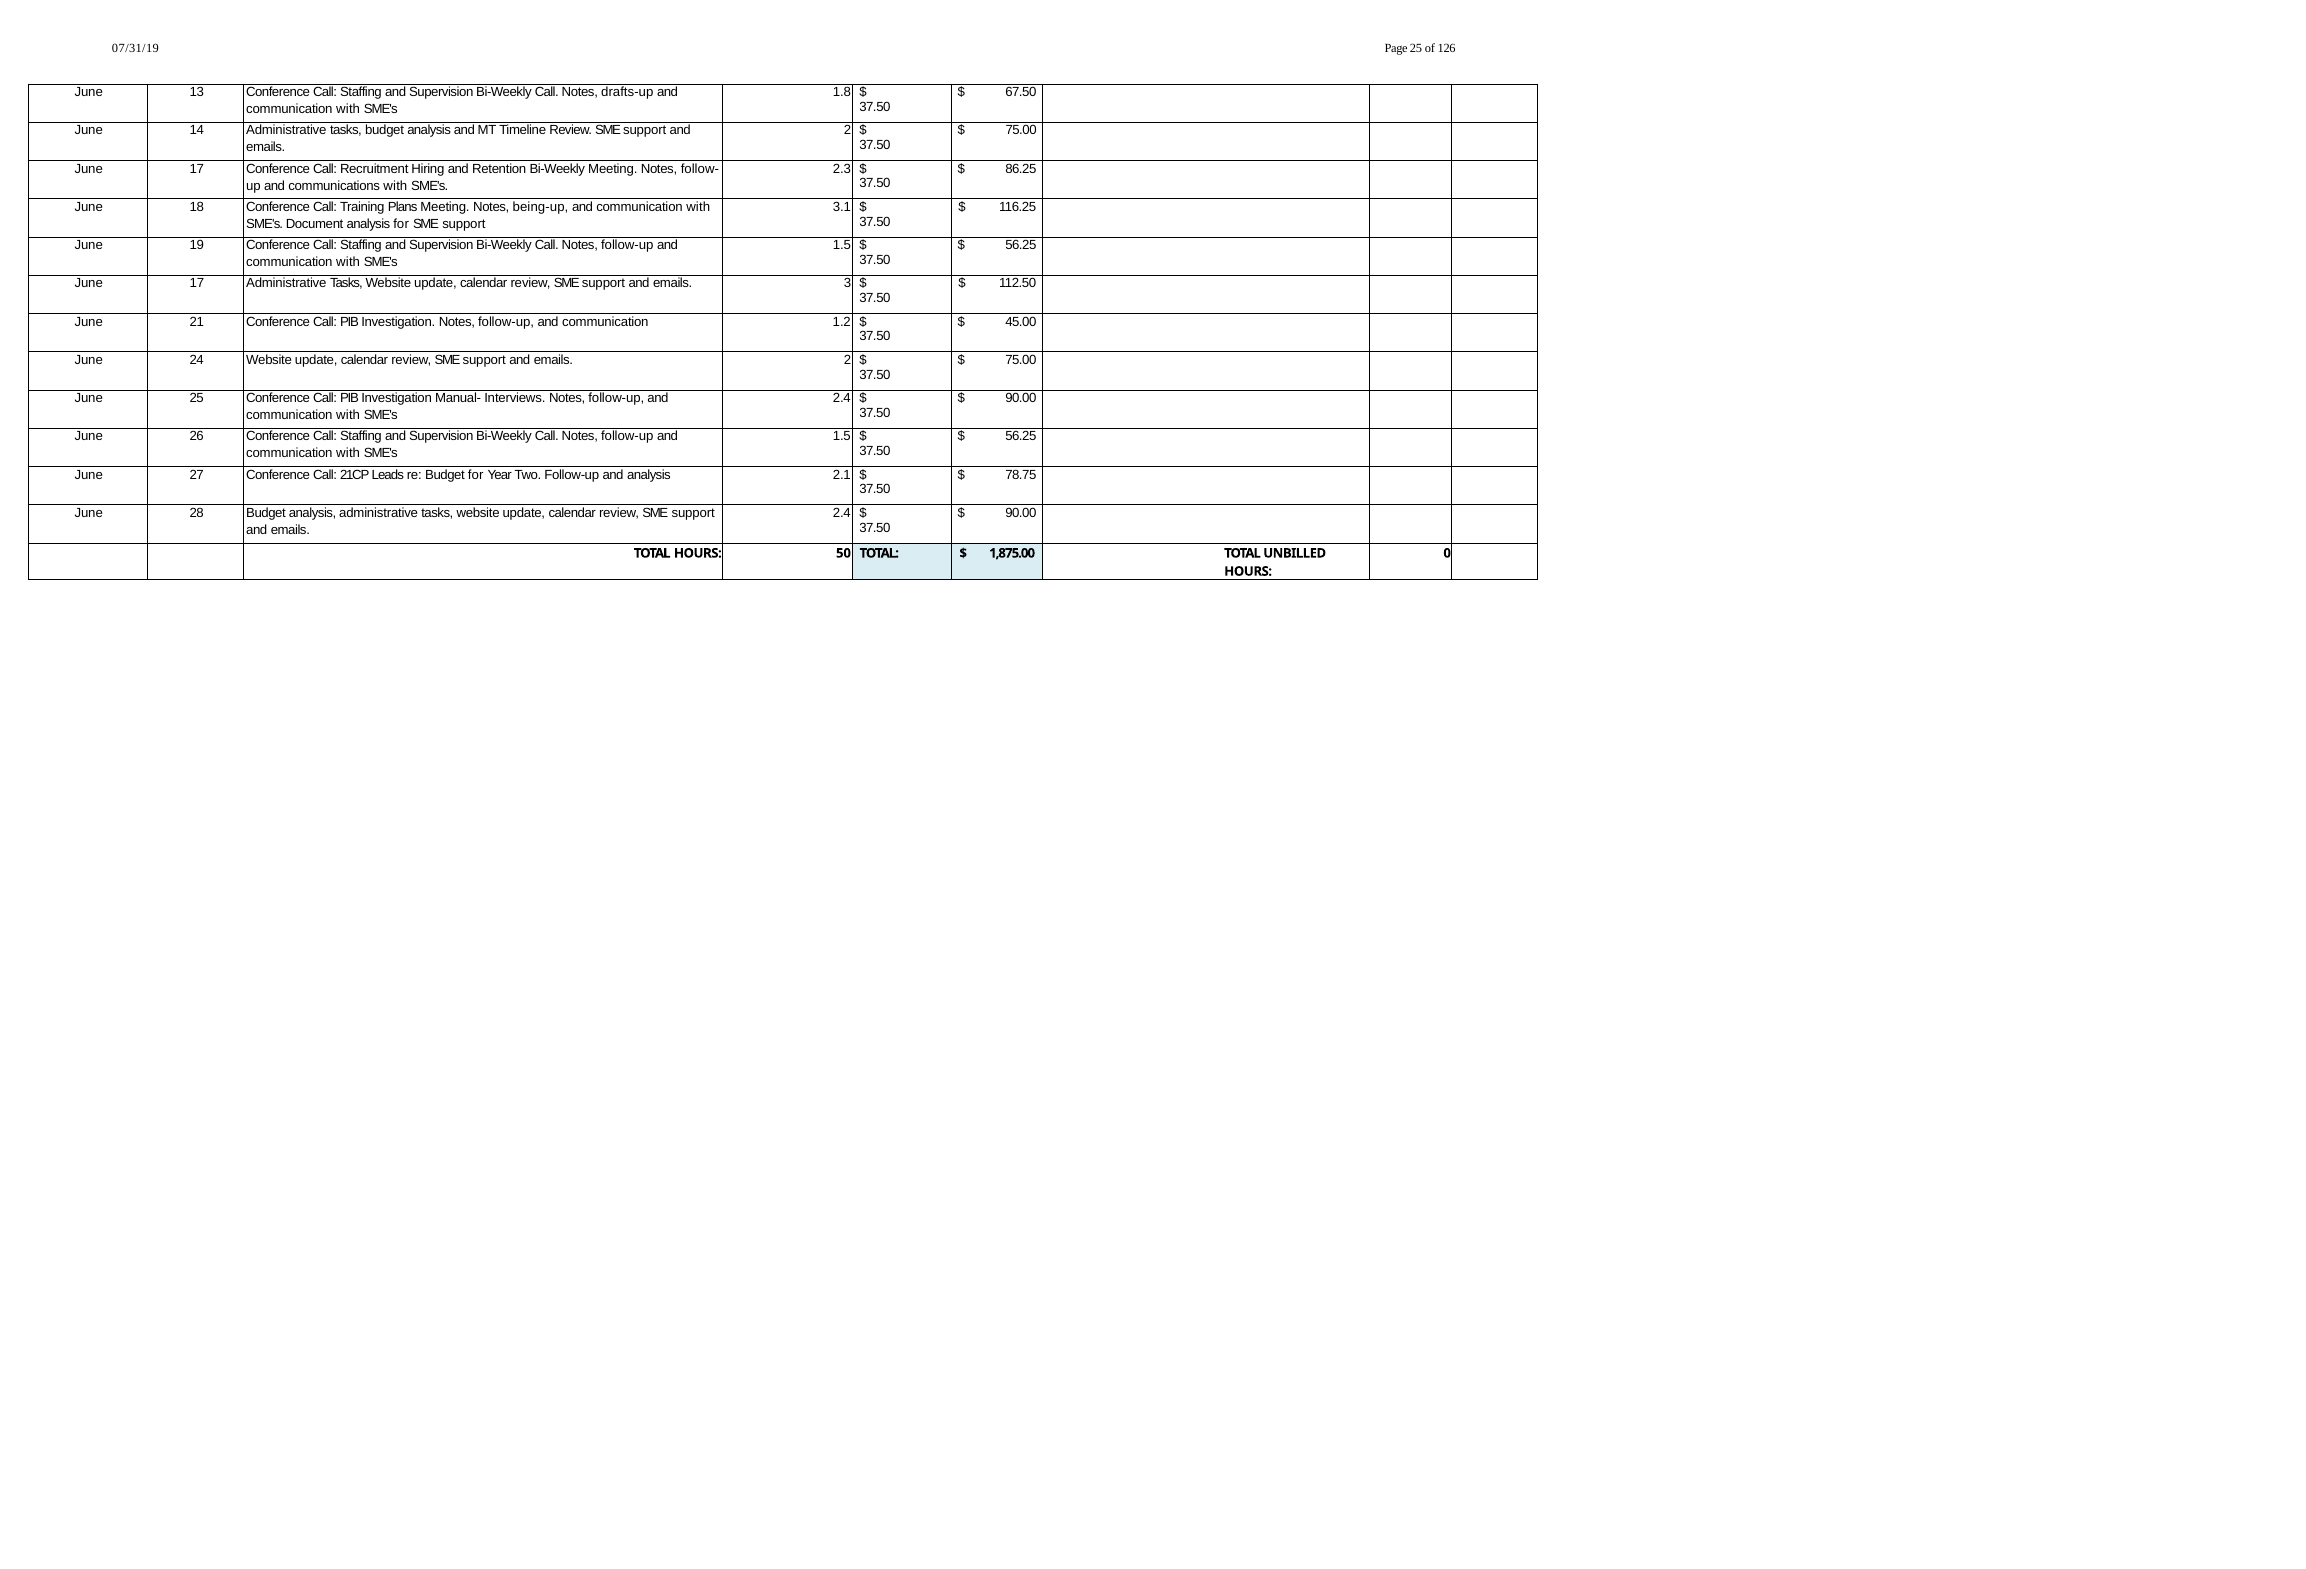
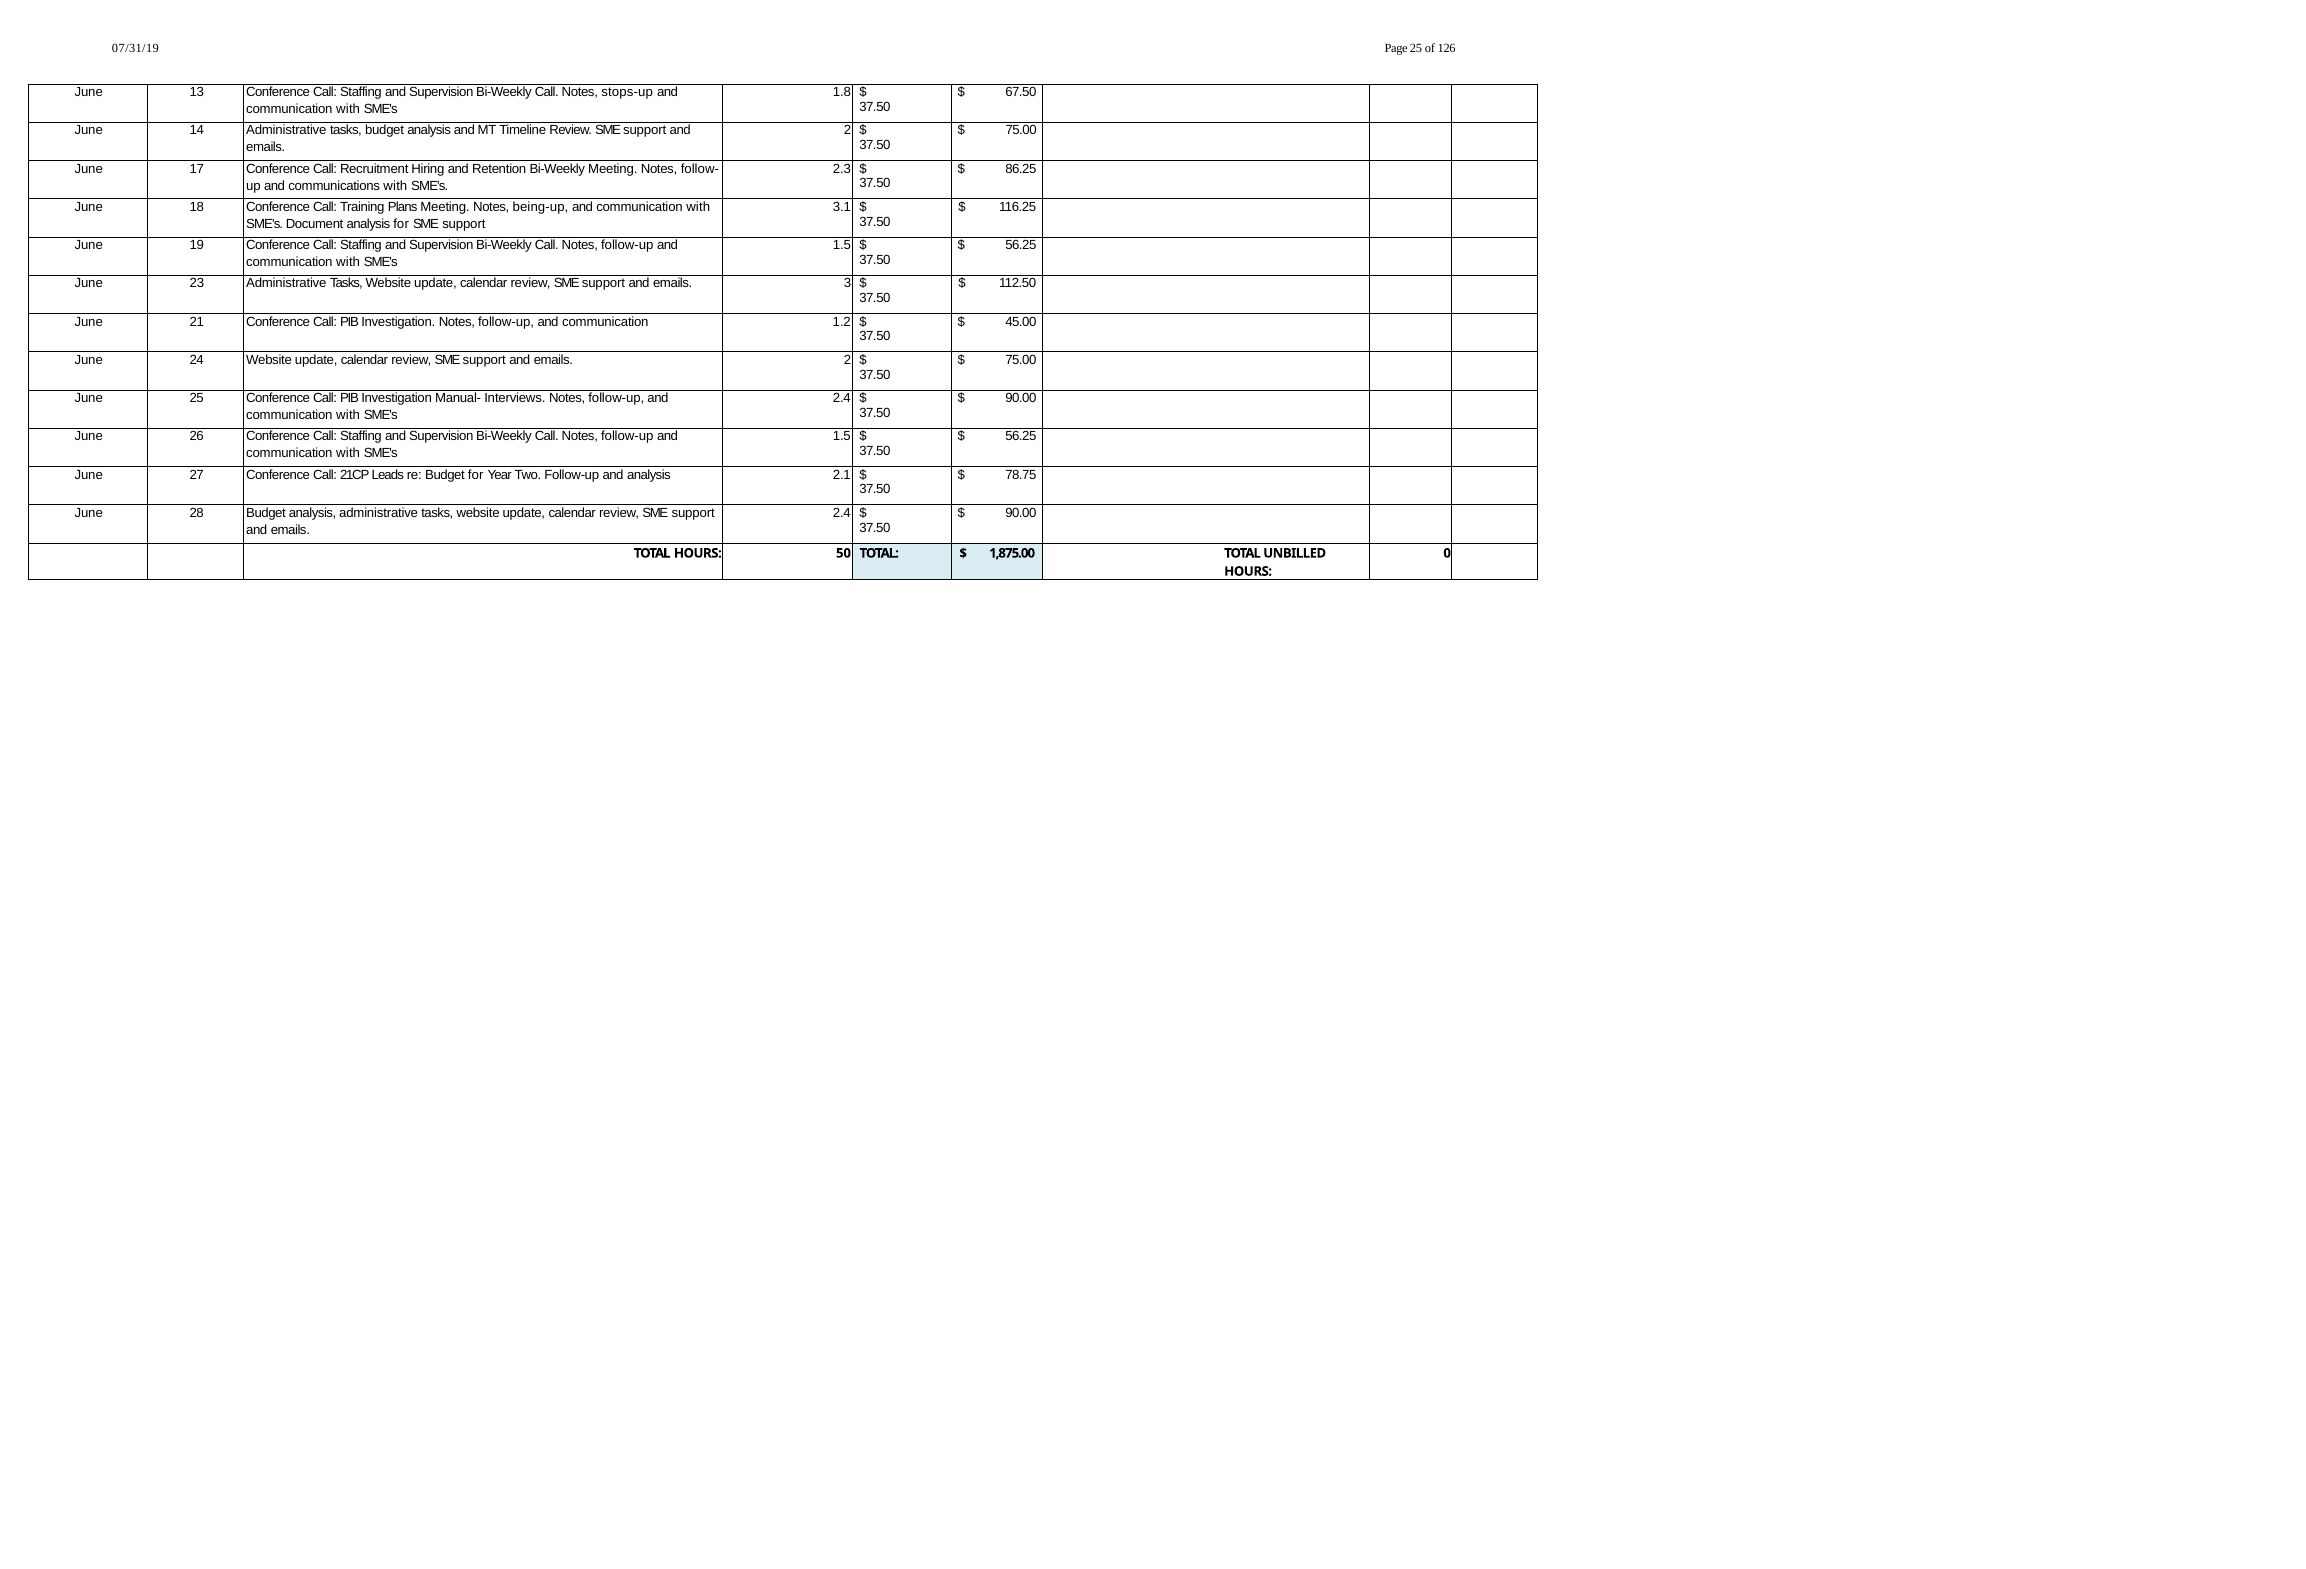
drafts-up: drafts-up -> stops-up (627, 92)
17: 17 -> 23 (197, 283)
